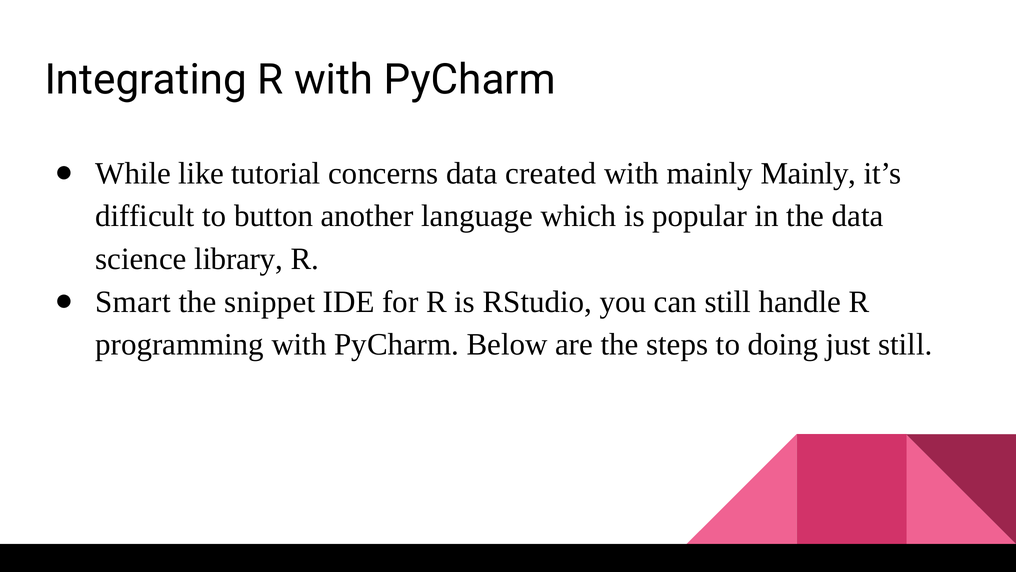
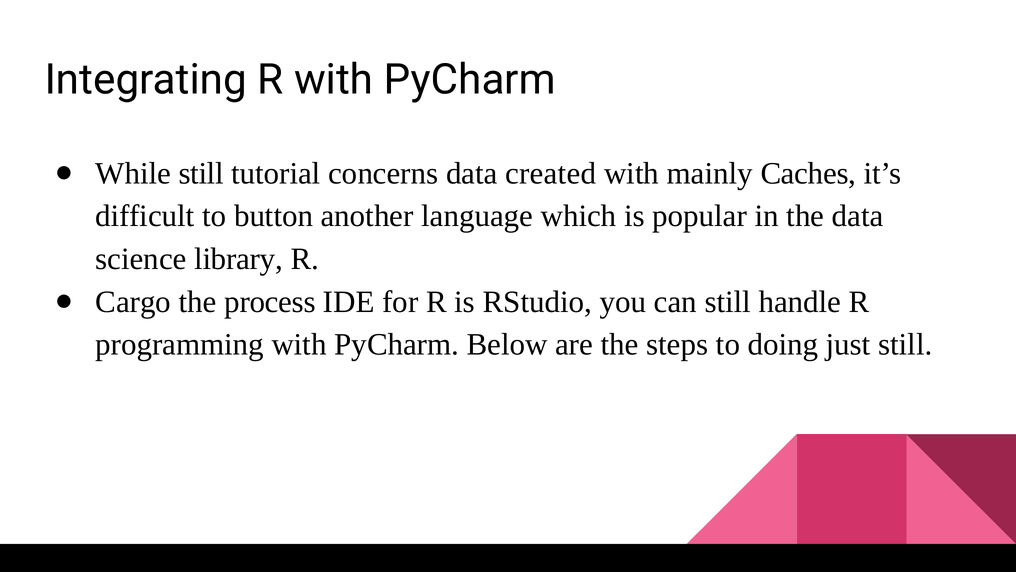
While like: like -> still (201, 173)
mainly Mainly: Mainly -> Caches (808, 173)
Smart: Smart -> Cargo (133, 302)
snippet: snippet -> process (270, 302)
